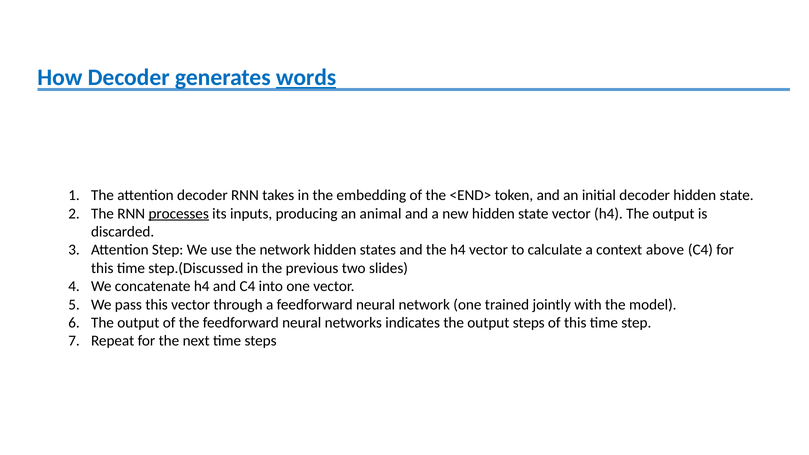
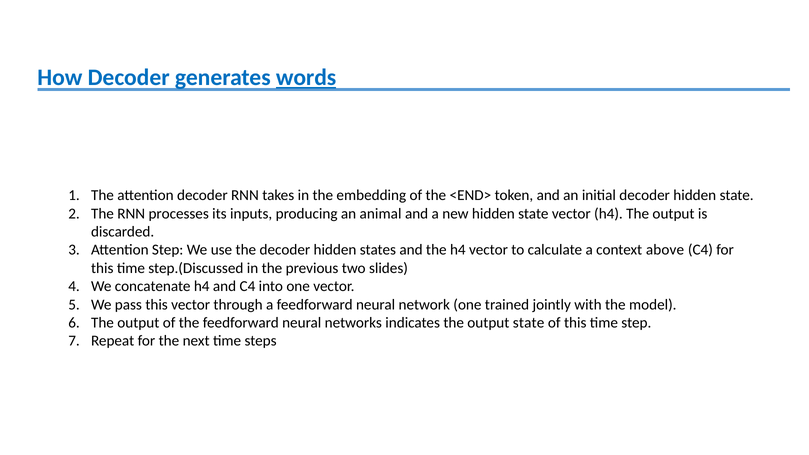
processes underline: present -> none (179, 214)
the network: network -> decoder (285, 250)
output steps: steps -> state (529, 323)
